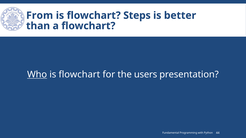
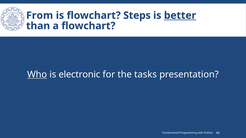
better underline: none -> present (180, 15)
flowchart: flowchart -> electronic (79, 75)
users: users -> tasks (146, 75)
